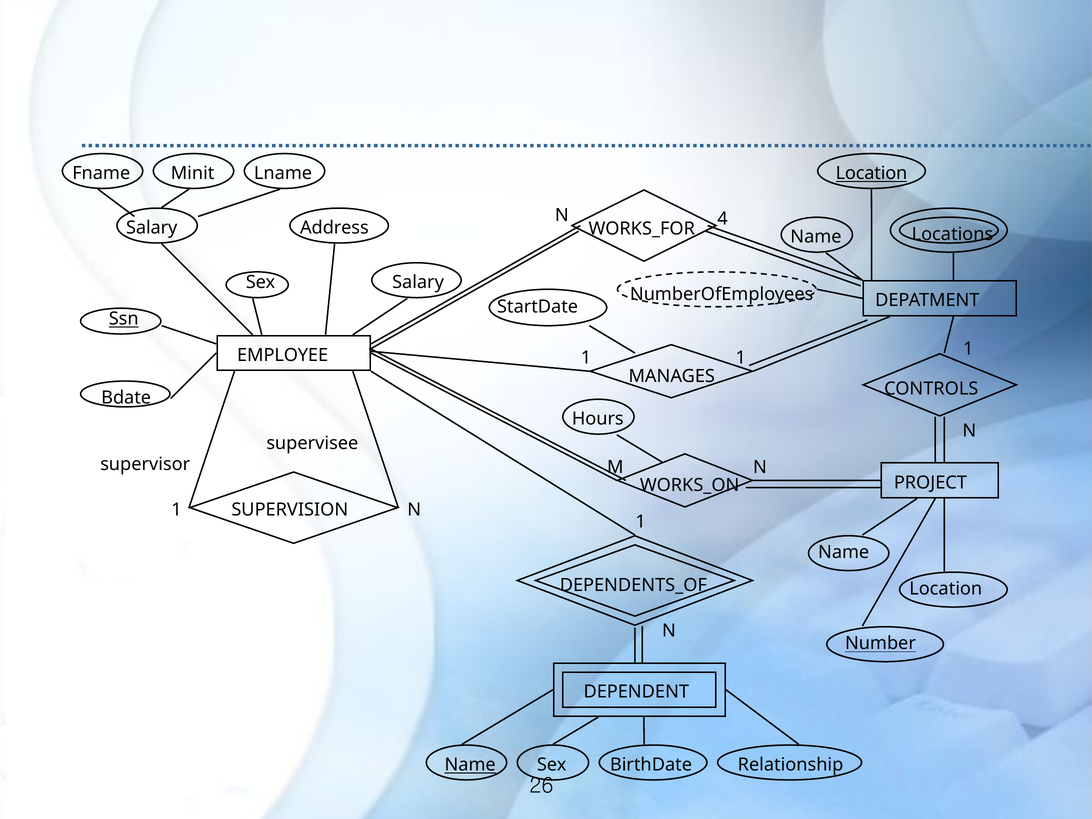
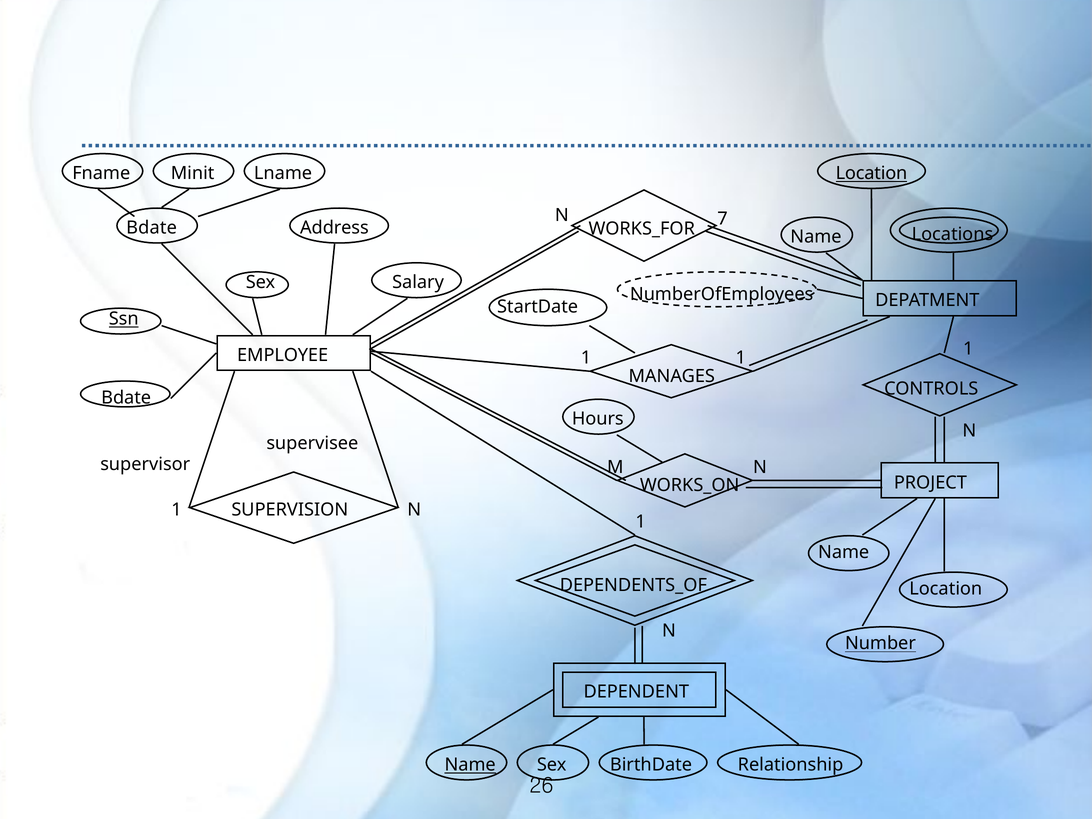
4: 4 -> 7 (723, 219)
Salary: Salary -> Bdate (152, 228)
